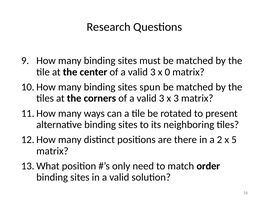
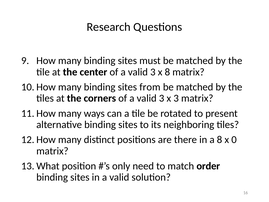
x 0: 0 -> 8 (167, 72)
spun: spun -> from (150, 87)
a 2: 2 -> 8 (219, 140)
5: 5 -> 0 (234, 140)
